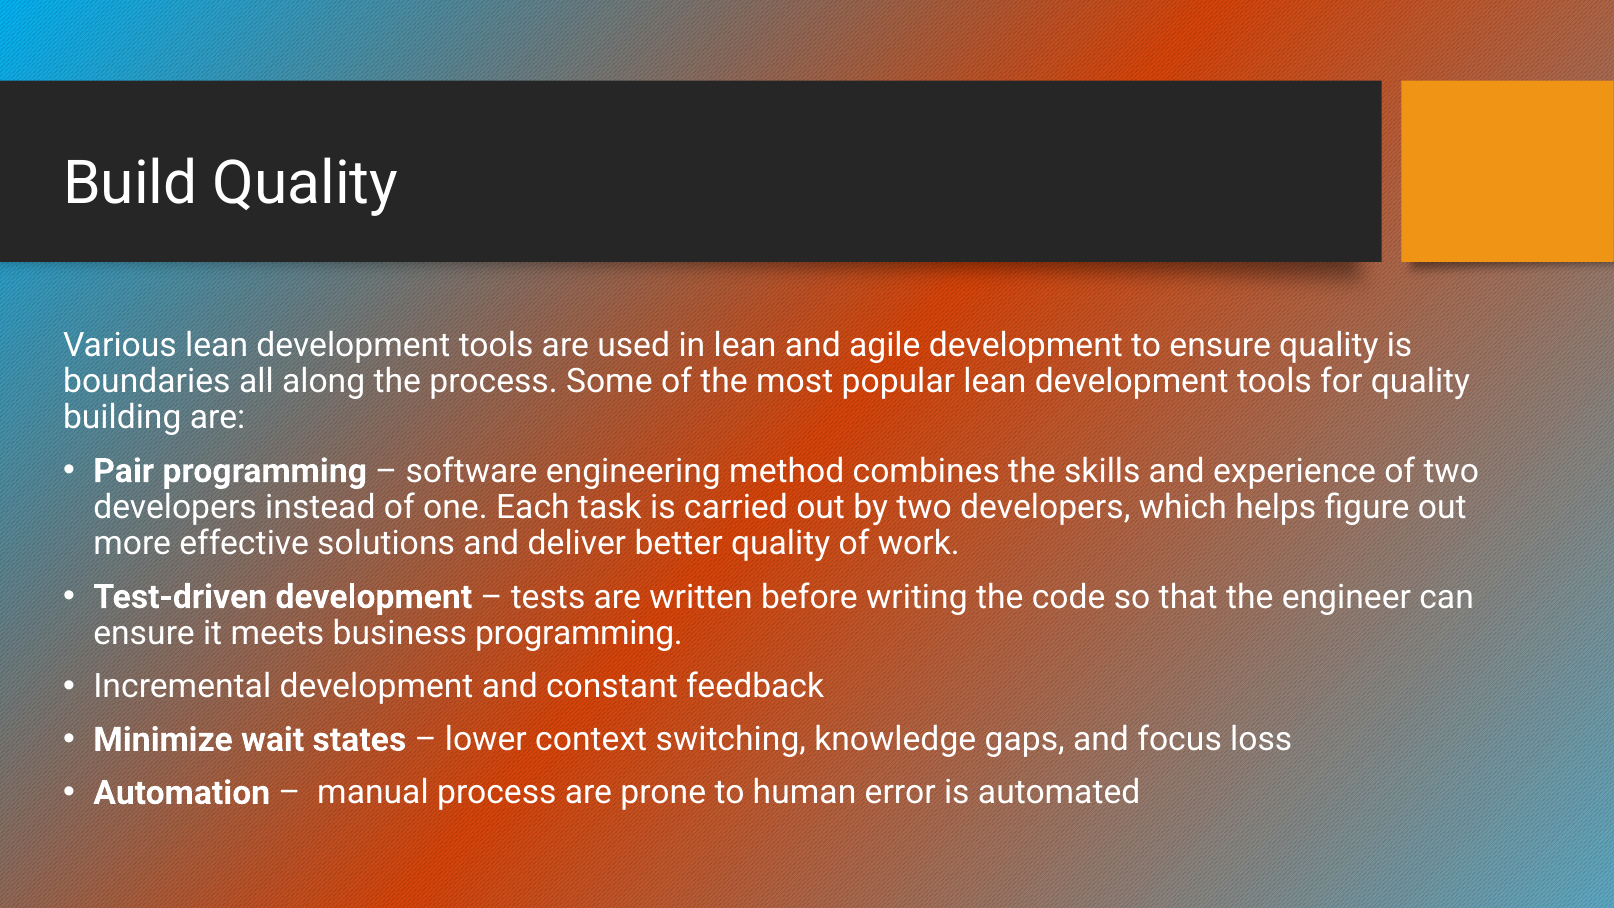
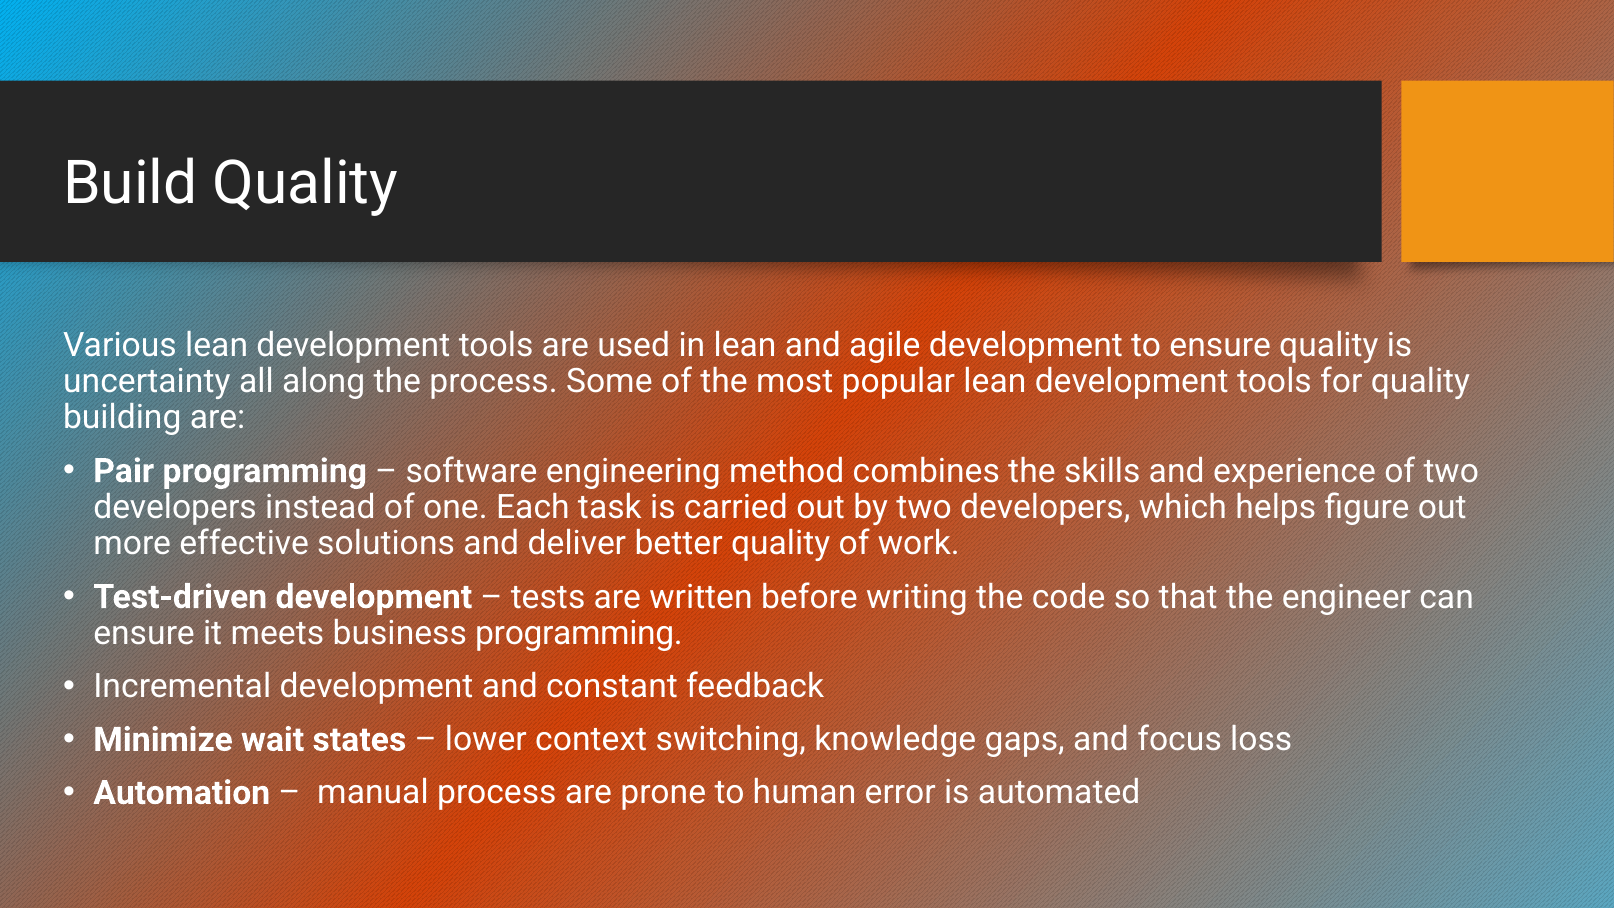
boundaries: boundaries -> uncertainty (147, 381)
